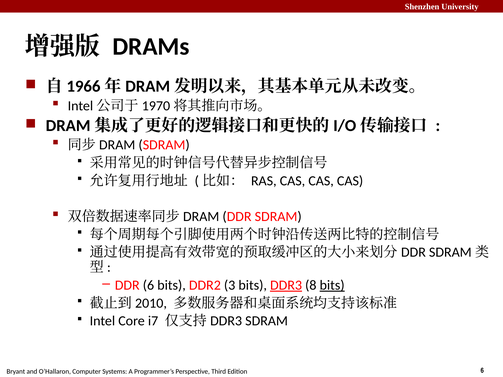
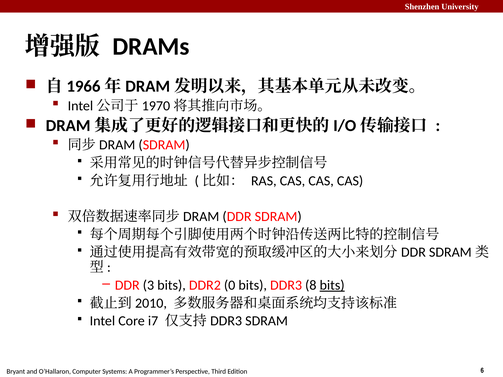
DDR 6: 6 -> 3 (148, 285)
3: 3 -> 0 (230, 285)
DDR3 underline: present -> none (286, 285)
